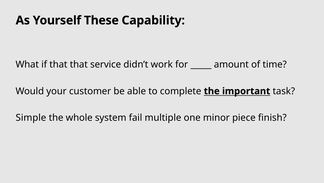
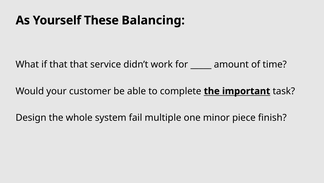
Capability: Capability -> Balancing (153, 20)
Simple: Simple -> Design (31, 117)
